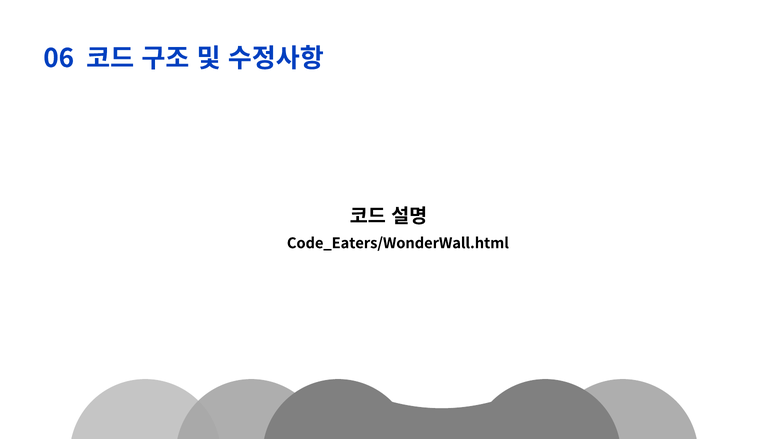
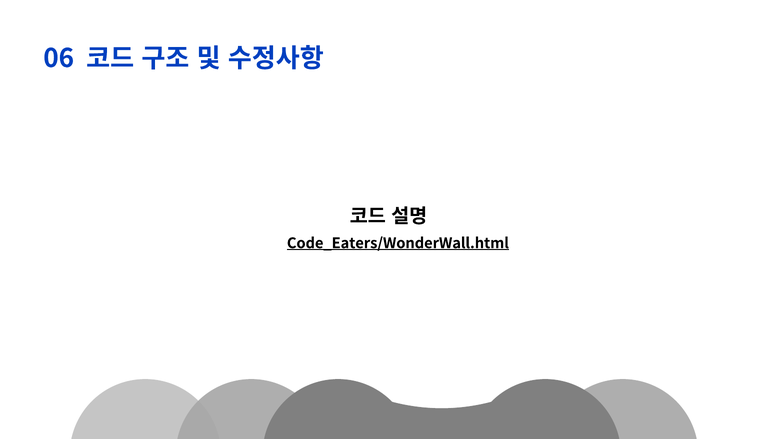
Code_Eaters/WonderWall.html underline: none -> present (398, 244)
